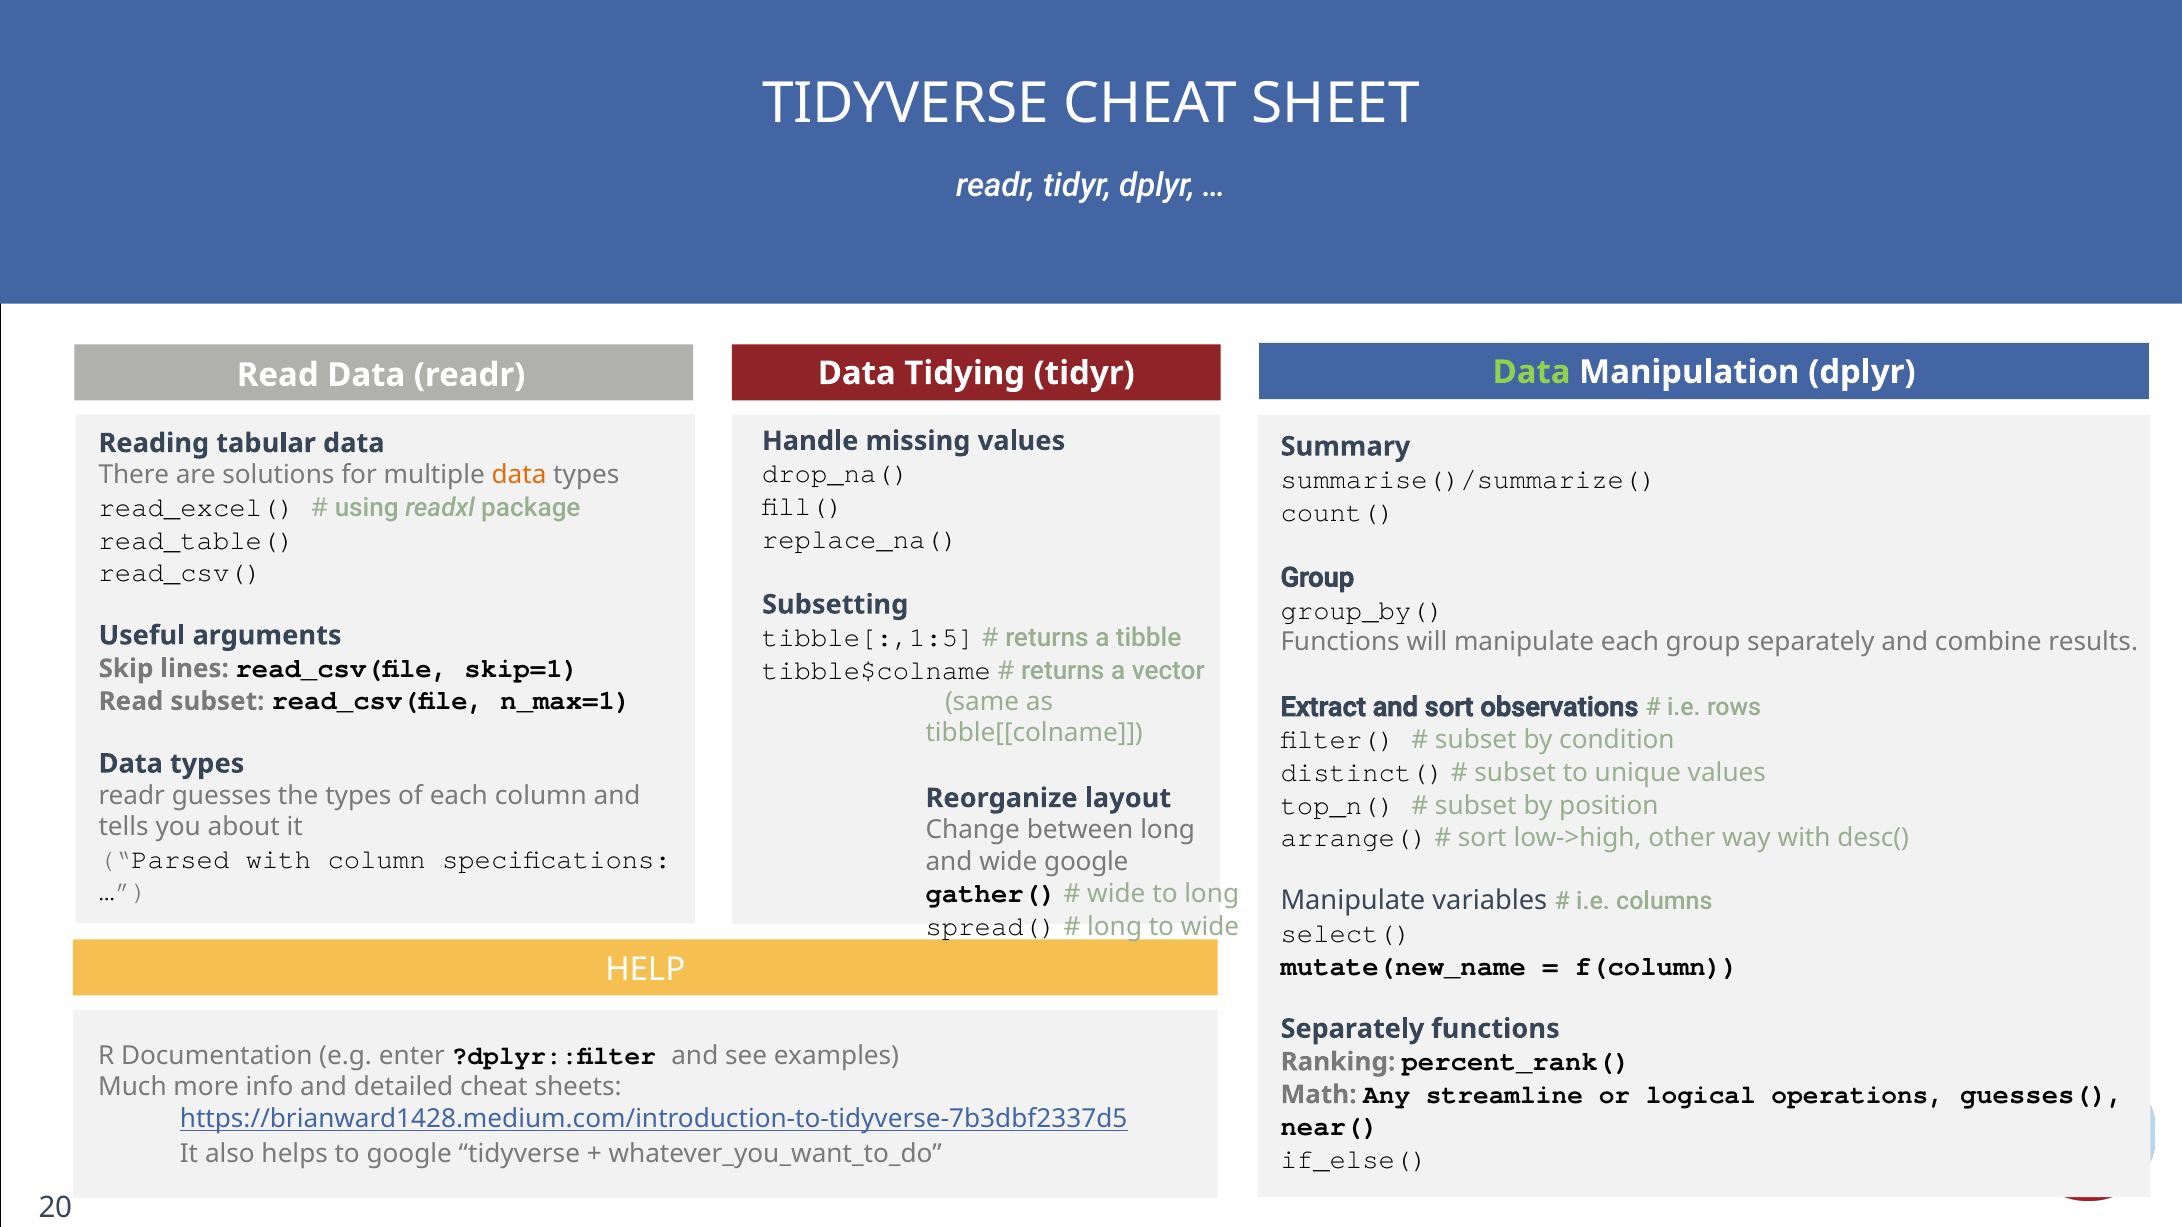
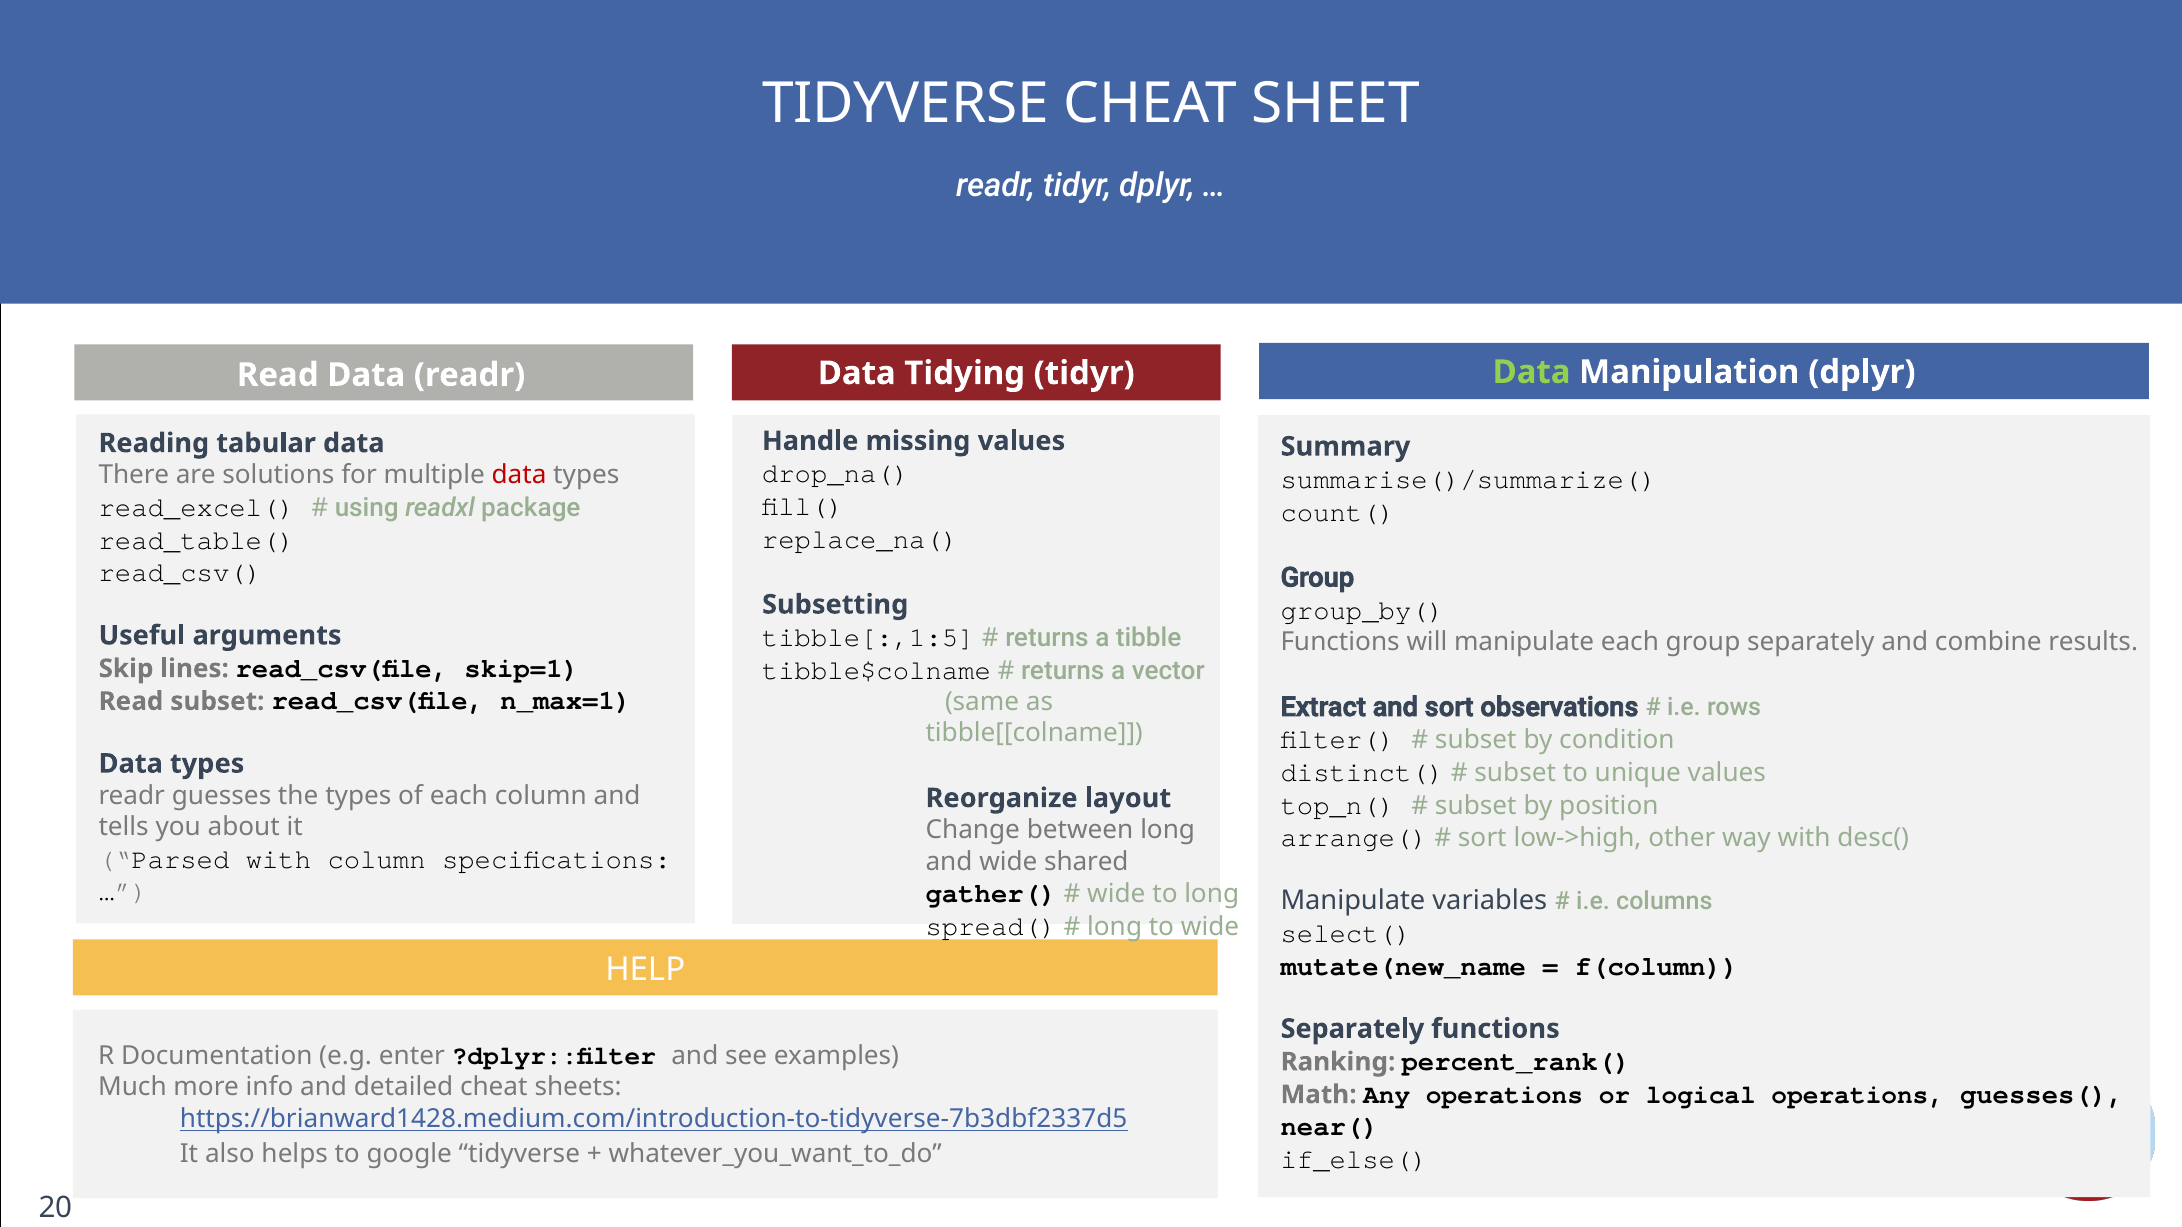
data colour: orange -> red (519, 475)
wide google: google -> shared (1086, 862)
Any streamline: streamline -> operations (1504, 1095)
